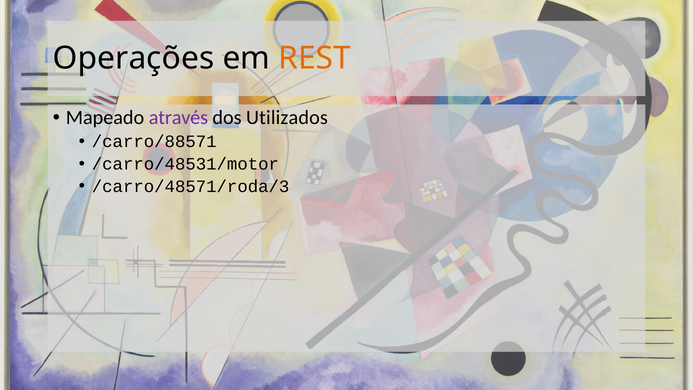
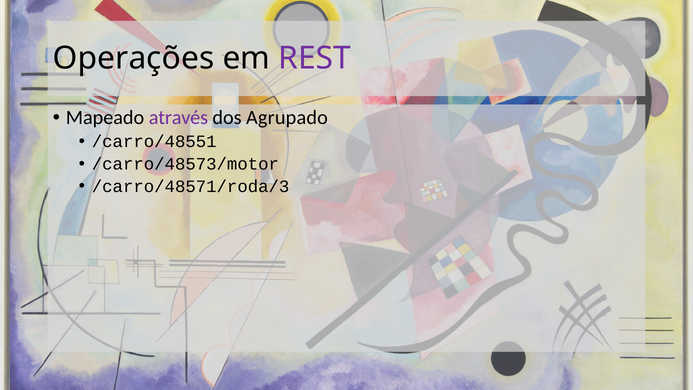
REST colour: orange -> purple (315, 58)
Utilizados: Utilizados -> Agrupado (287, 118)
/carro/88571: /carro/88571 -> /carro/48551 (154, 142)
/carro/48531/motor: /carro/48531/motor -> /carro/48573/motor (185, 164)
